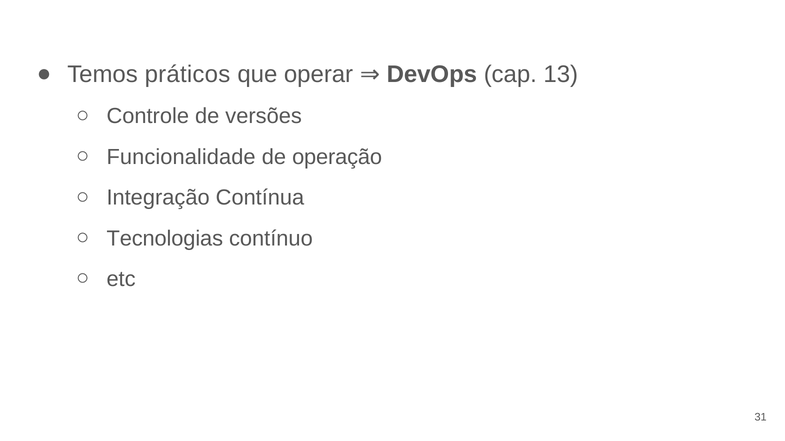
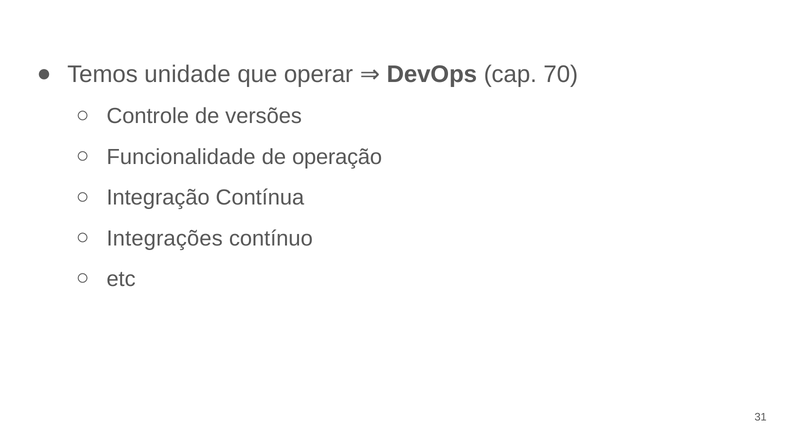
práticos: práticos -> unidade (187, 75)
13: 13 -> 70 (561, 75)
Tecnologias: Tecnologias -> Integrações (165, 239)
